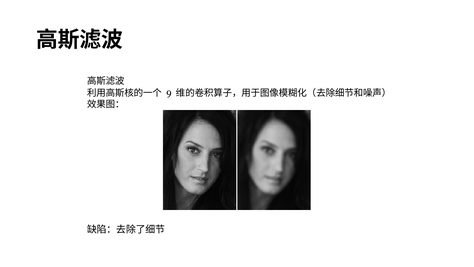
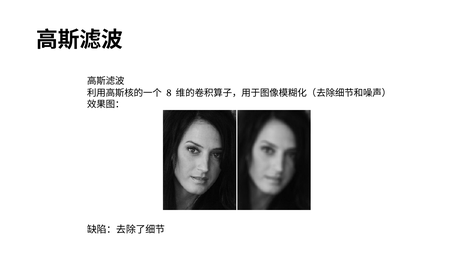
9: 9 -> 8 (169, 93)
